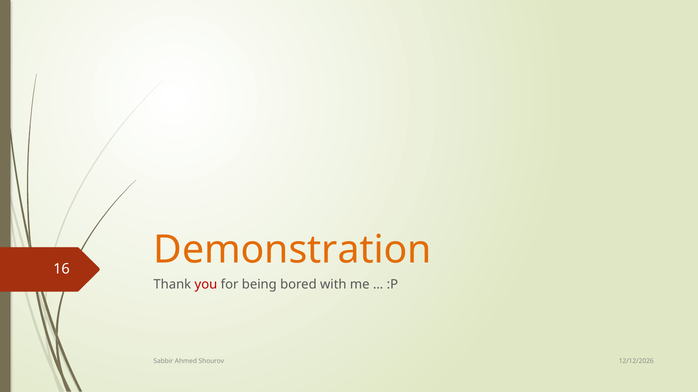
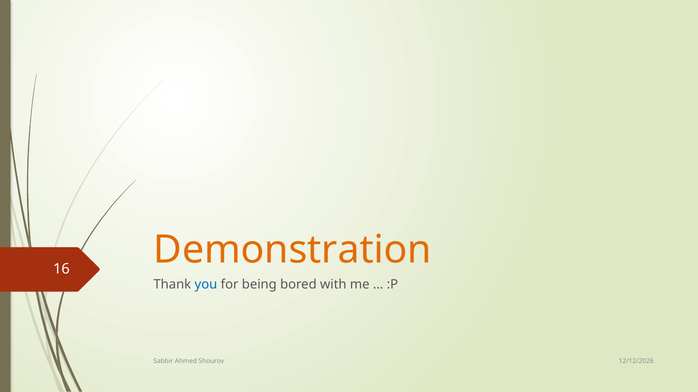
you colour: red -> blue (206, 285)
